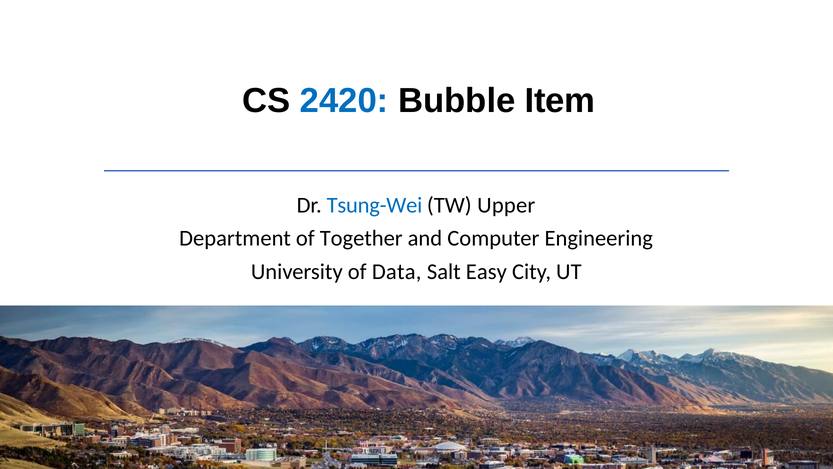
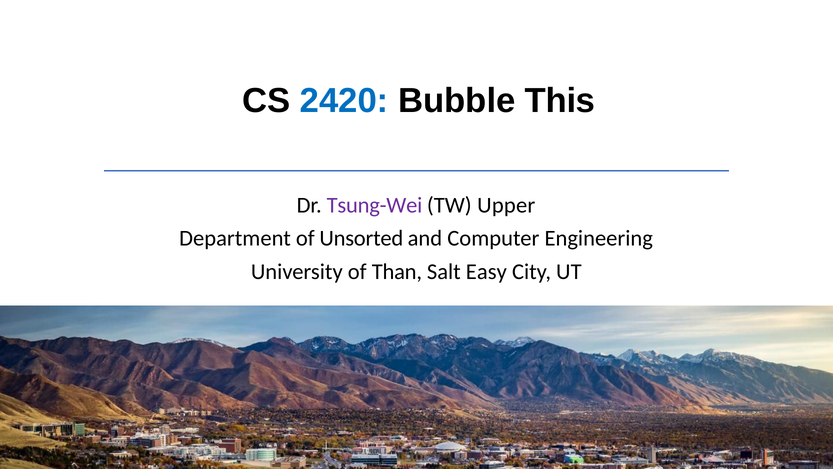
Item: Item -> This (560, 101)
Tsung-Wei colour: blue -> purple (375, 205)
Together: Together -> Unsorted (361, 238)
Data: Data -> Than (397, 271)
